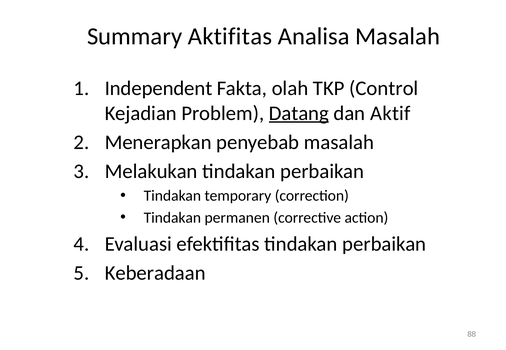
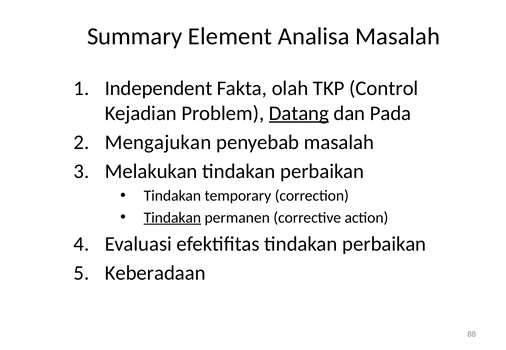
Aktifitas: Aktifitas -> Element (230, 36)
Aktif: Aktif -> Pada (391, 113)
Menerapkan: Menerapkan -> Mengajukan (158, 142)
Tindakan underline: none -> present (172, 218)
